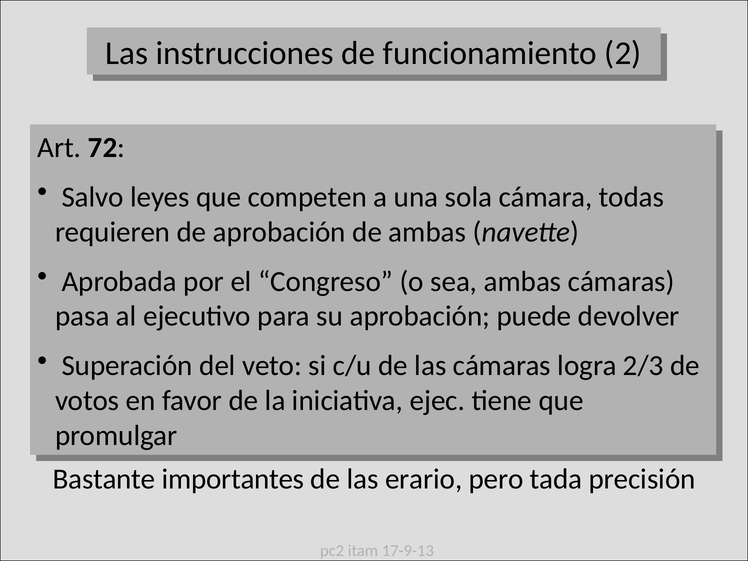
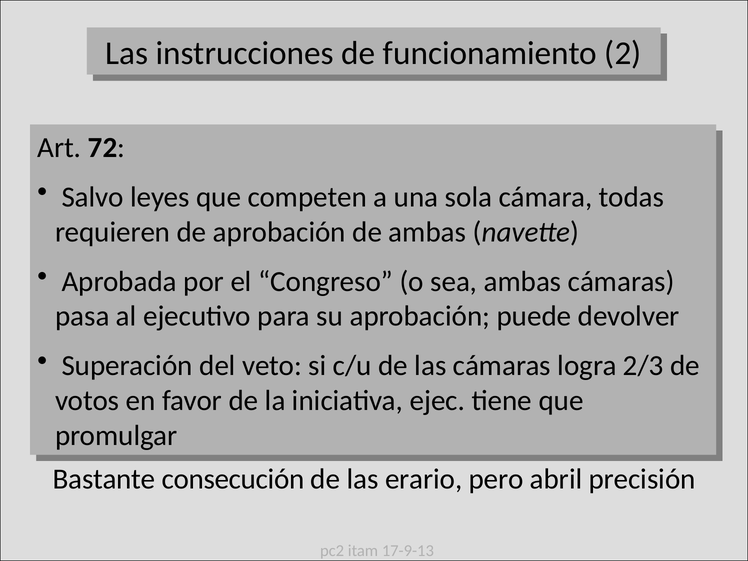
importantes: importantes -> consecución (233, 479)
tada: tada -> abril (556, 479)
